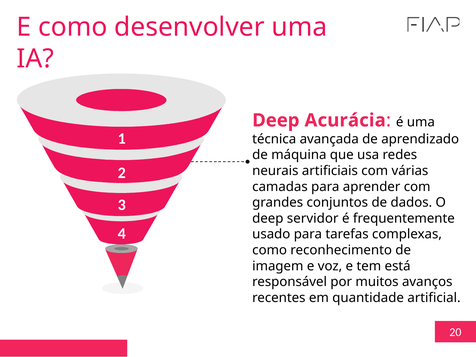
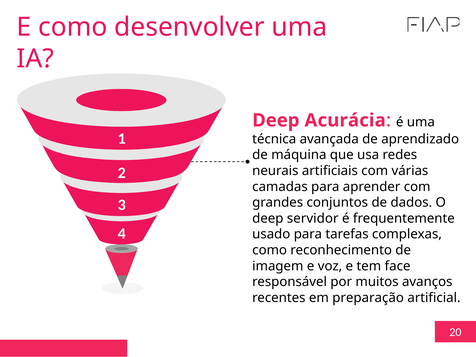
está: está -> face (398, 266)
quantidade: quantidade -> preparação (368, 298)
